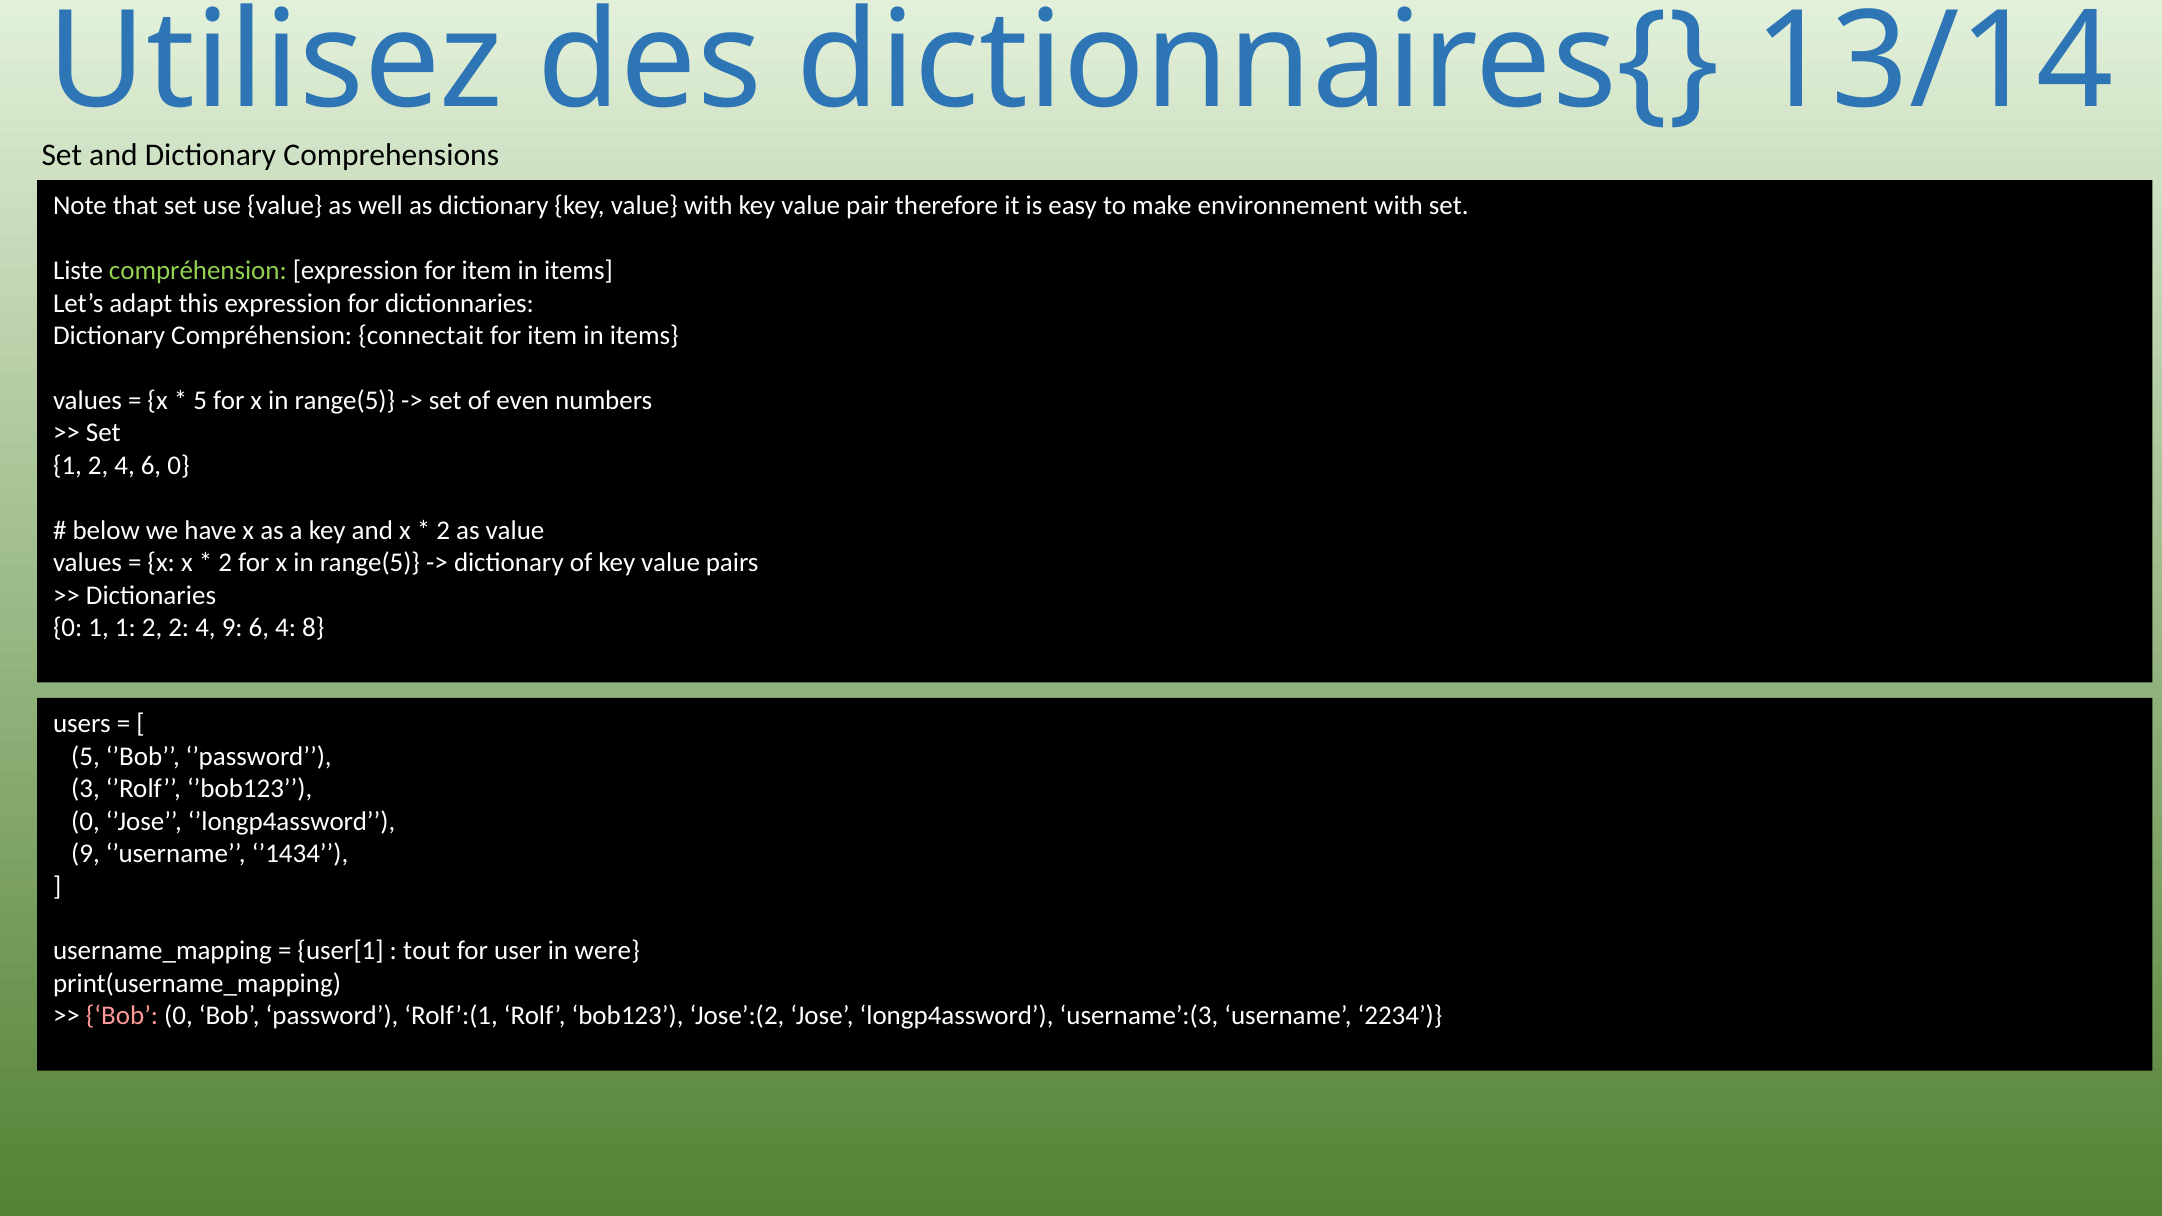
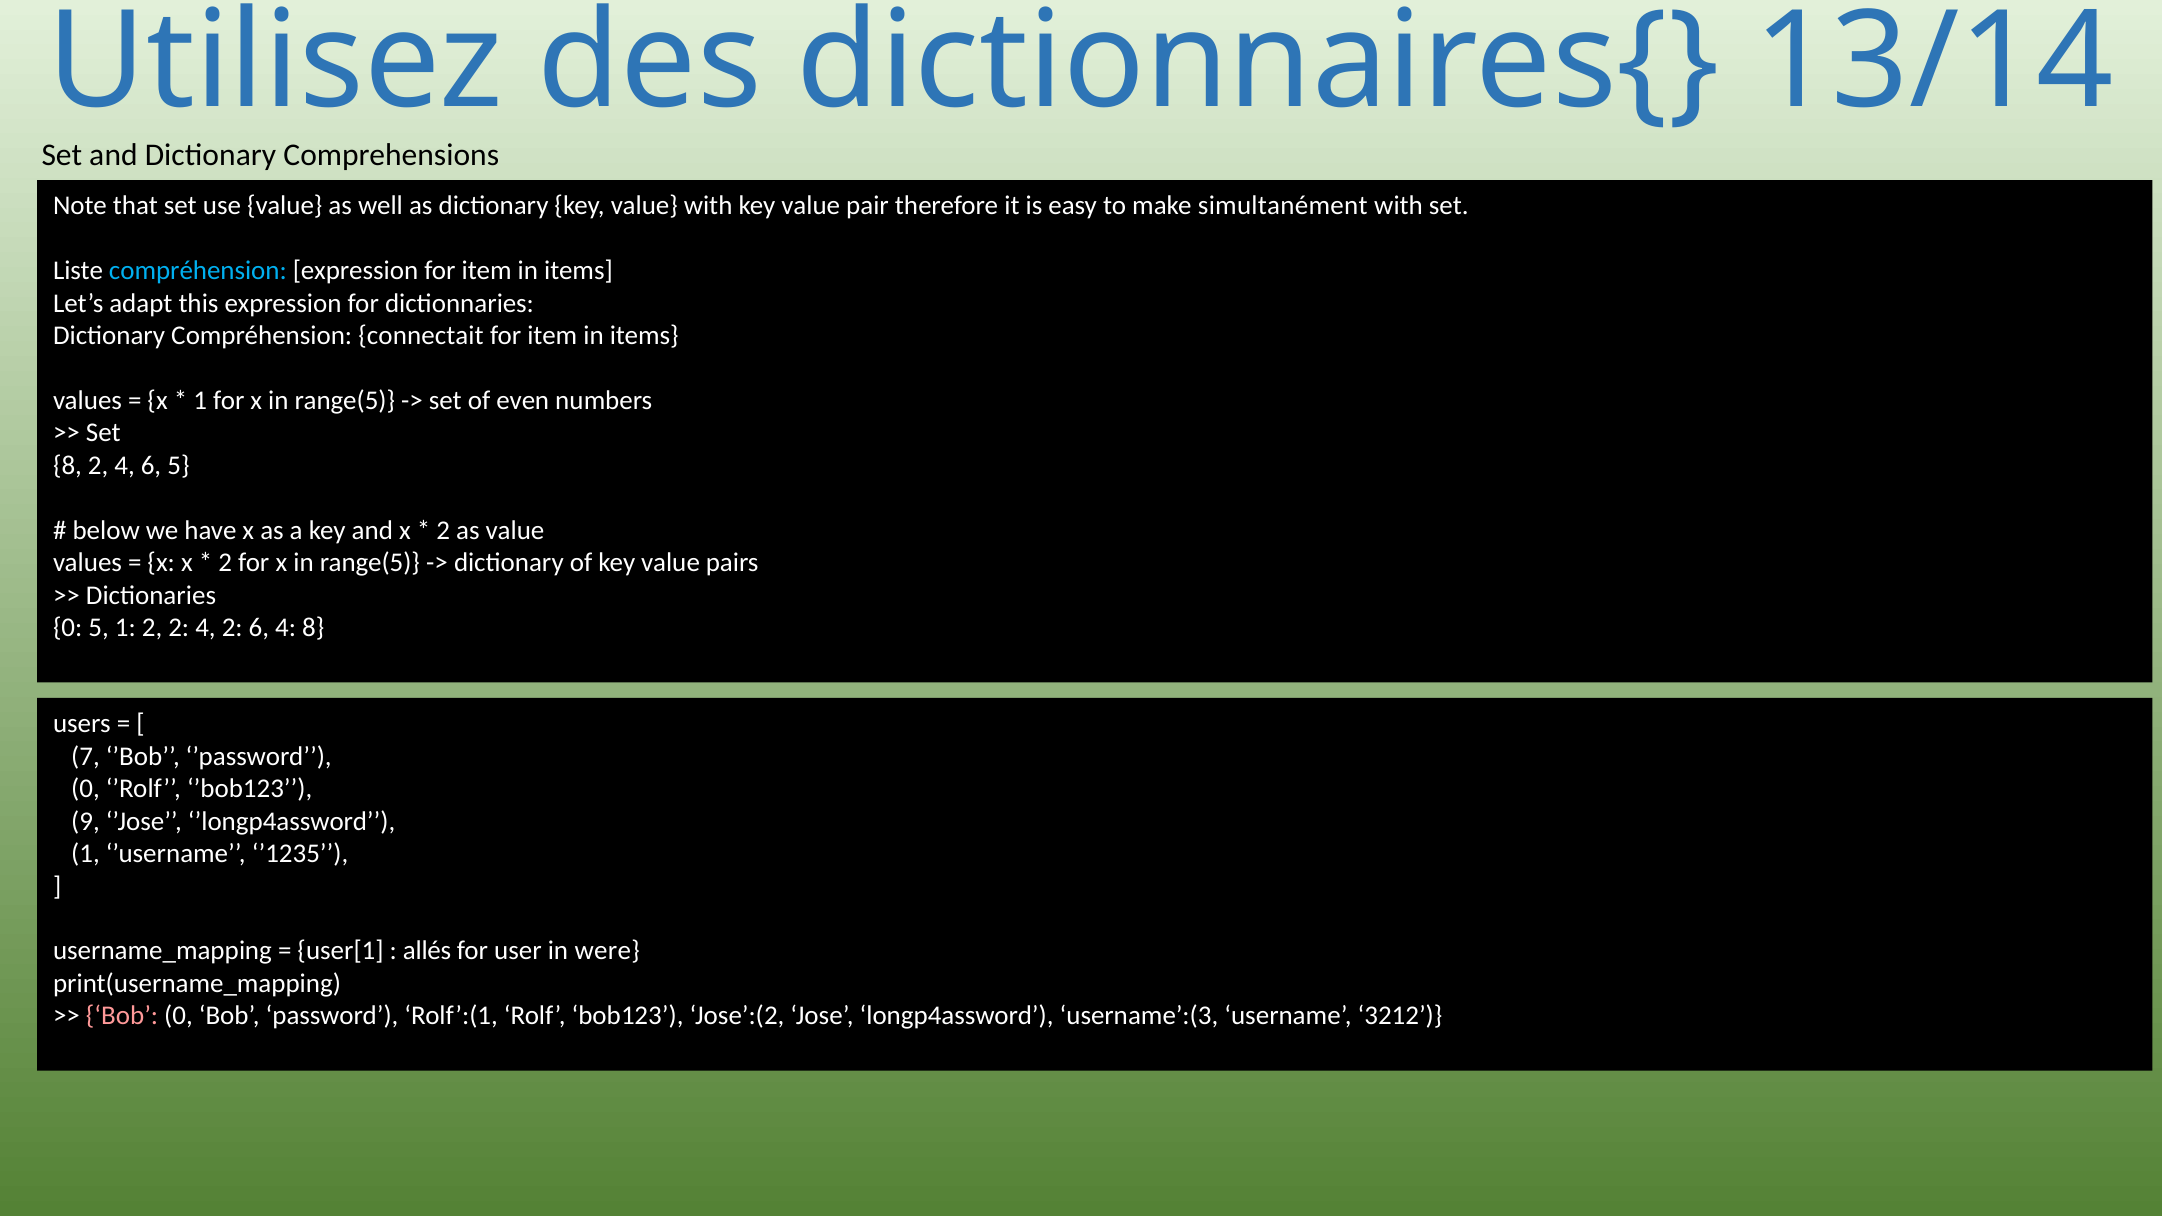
environnement: environnement -> simultanément (1283, 206)
compréhension colour: light green -> light blue (198, 271)
5: 5 -> 1 (200, 401)
1: 1 -> 8 (68, 466)
6 0: 0 -> 5 (178, 466)
0 1: 1 -> 5 (99, 628)
4 9: 9 -> 2 (232, 628)
5: 5 -> 7 (86, 757)
3: 3 -> 0 (86, 789)
0: 0 -> 9 (86, 821)
9: 9 -> 1 (86, 854)
’1434: ’1434 -> ’1235 (300, 854)
tout: tout -> allés (427, 951)
2234: 2234 -> 3212 (1400, 1016)
